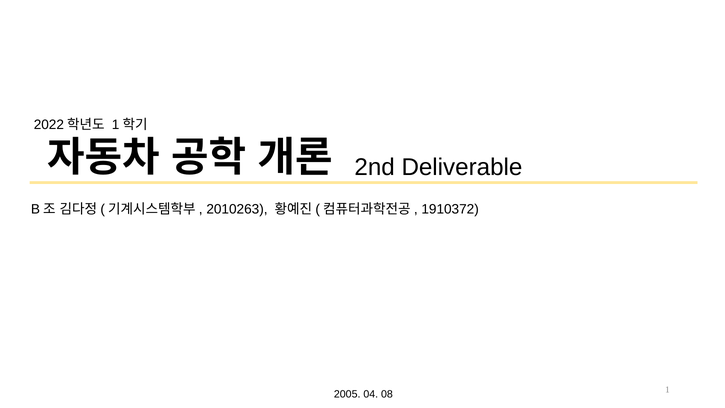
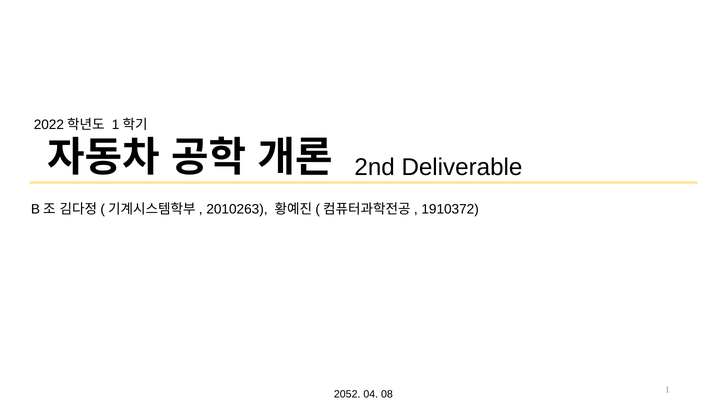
2005: 2005 -> 2052 (347, 394)
